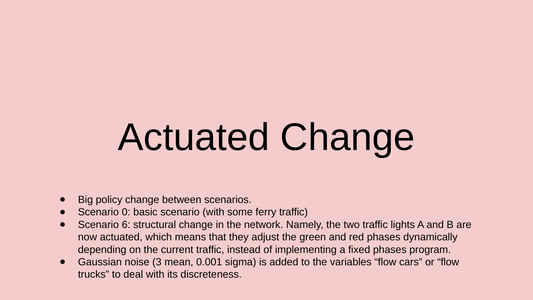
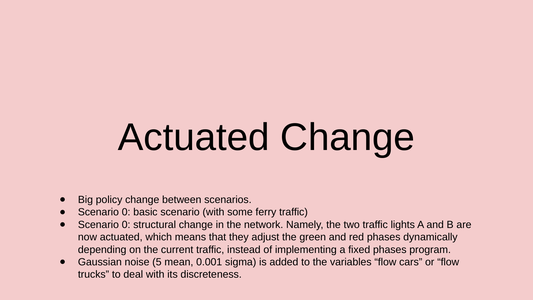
6: 6 -> 0 (126, 225)
3: 3 -> 5 (157, 262)
